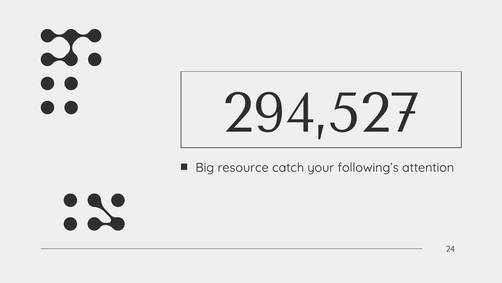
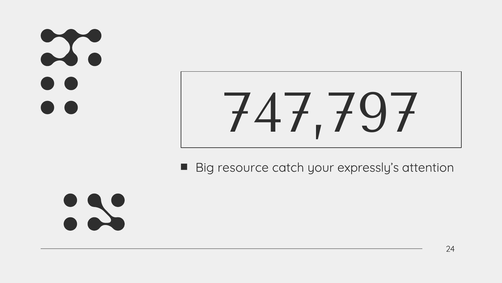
294,527: 294,527 -> 747,797 (321, 113)
following’s: following’s -> expressly’s (368, 167)
